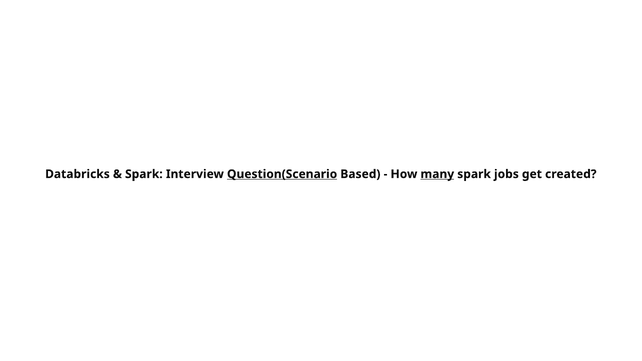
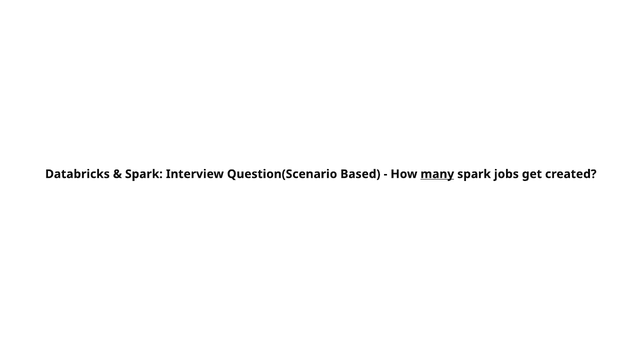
Question(Scenario underline: present -> none (282, 174)
